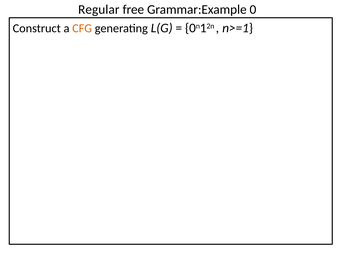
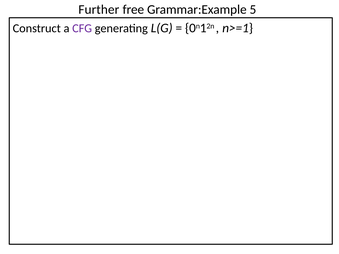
Regular: Regular -> Further (99, 10)
0: 0 -> 5 (253, 10)
CFG colour: orange -> purple (82, 28)
